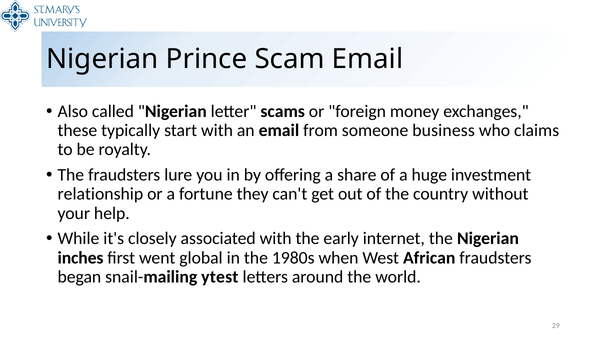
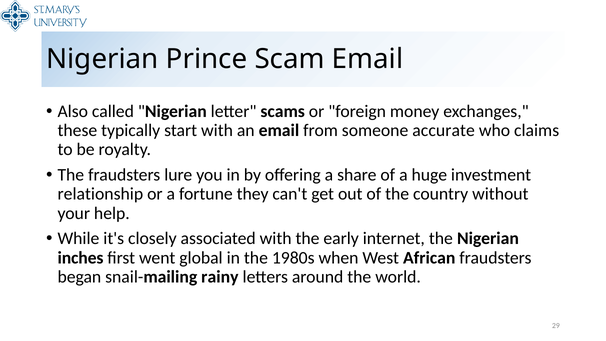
business: business -> accurate (444, 130)
ytest: ytest -> rainy (220, 277)
